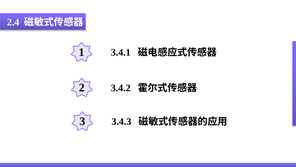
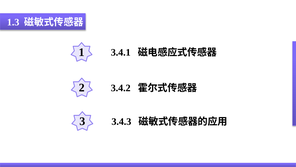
2.4: 2.4 -> 1.3 (13, 22)
